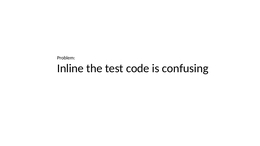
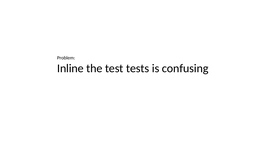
code: code -> tests (138, 69)
